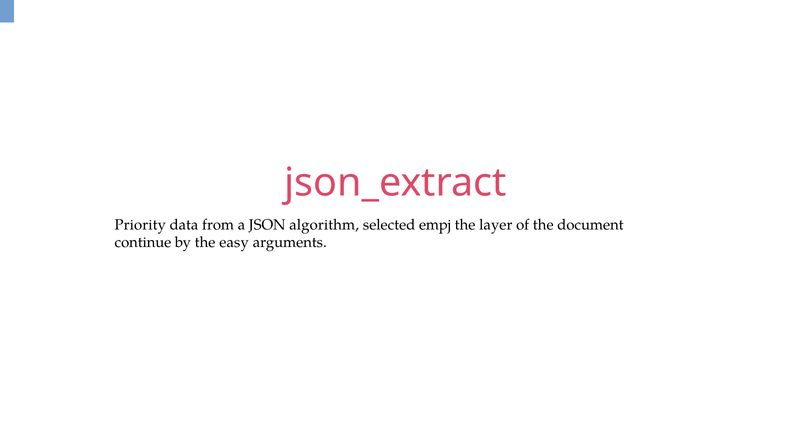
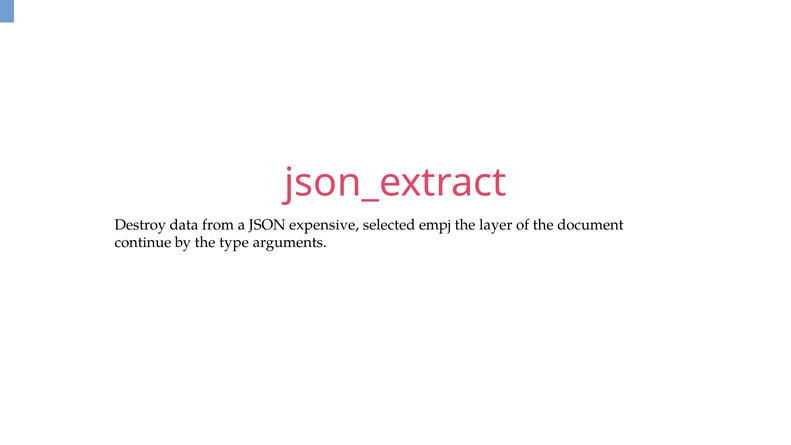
Priority: Priority -> Destroy (140, 225)
algorithm: algorithm -> expensive (324, 225)
easy: easy -> type (234, 243)
